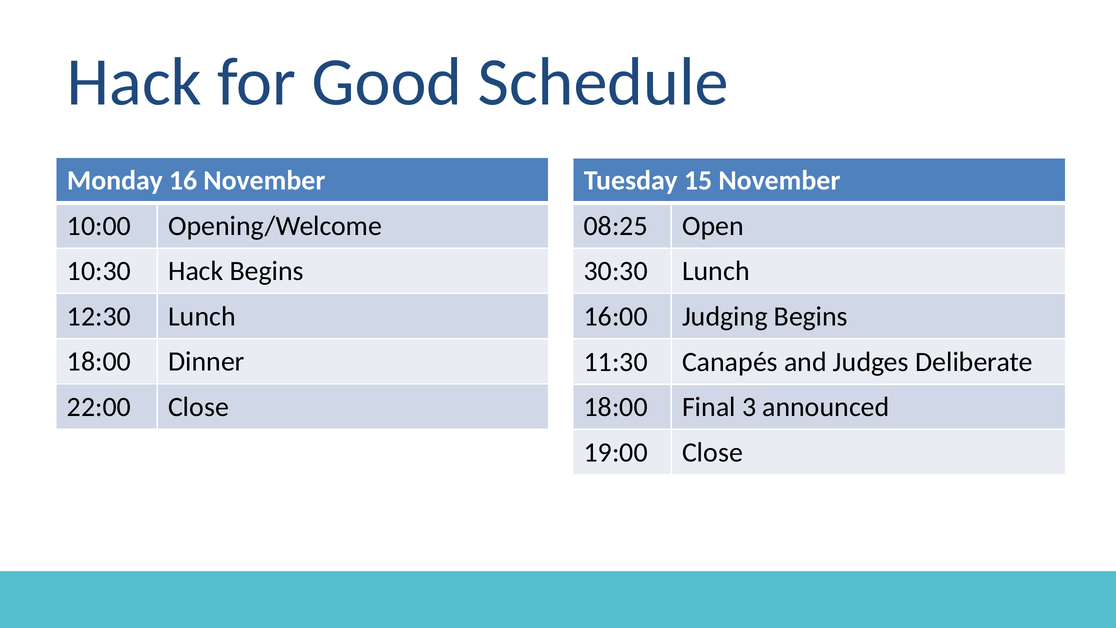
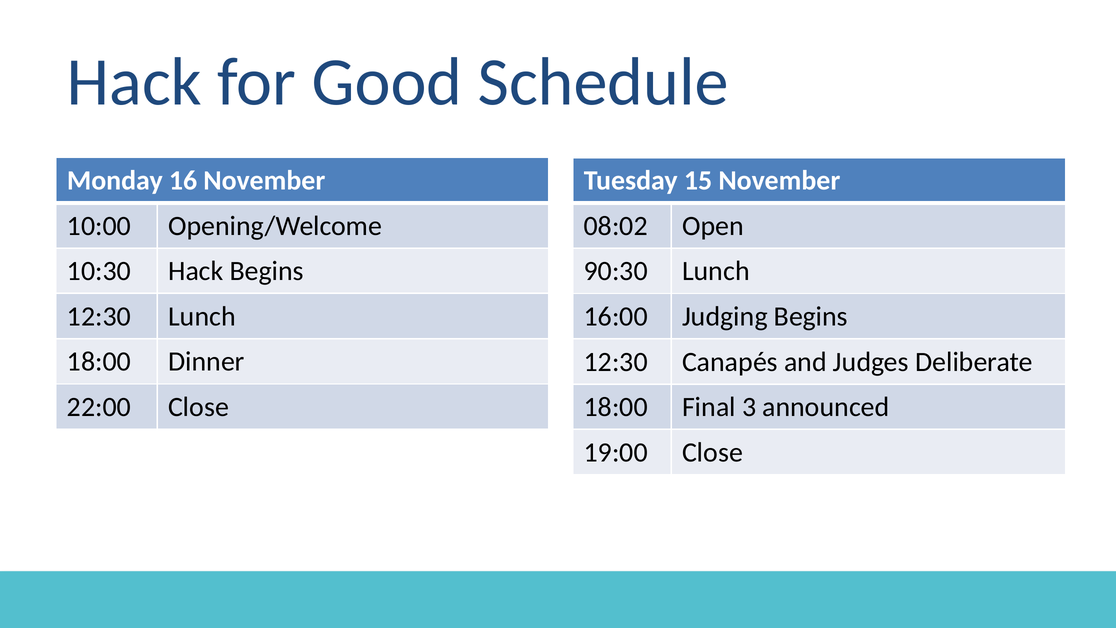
08:25: 08:25 -> 08:02 (616, 226)
30:30: 30:30 -> 90:30 (616, 271)
11:30: 11:30 -> 12:30 (616, 362)
